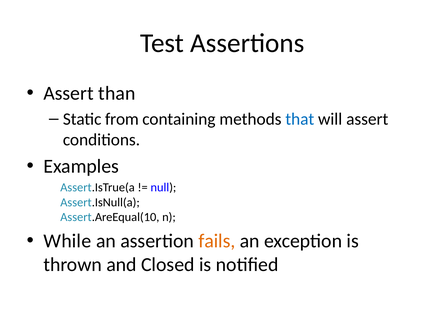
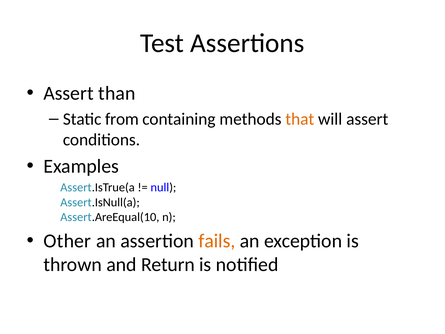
that colour: blue -> orange (300, 119)
While: While -> Other (67, 241)
Closed: Closed -> Return (168, 265)
